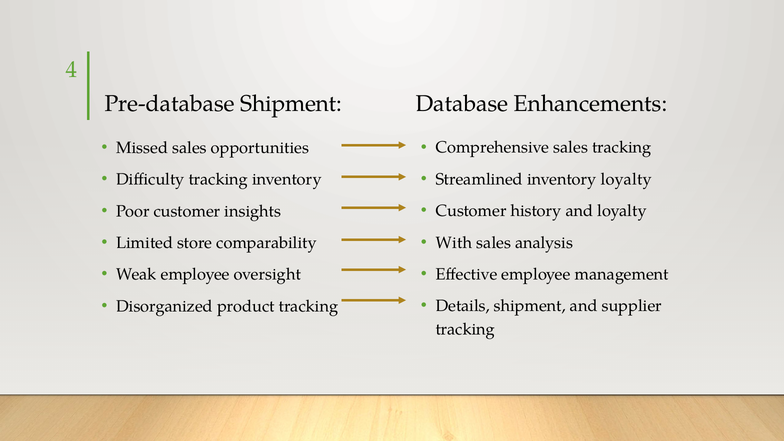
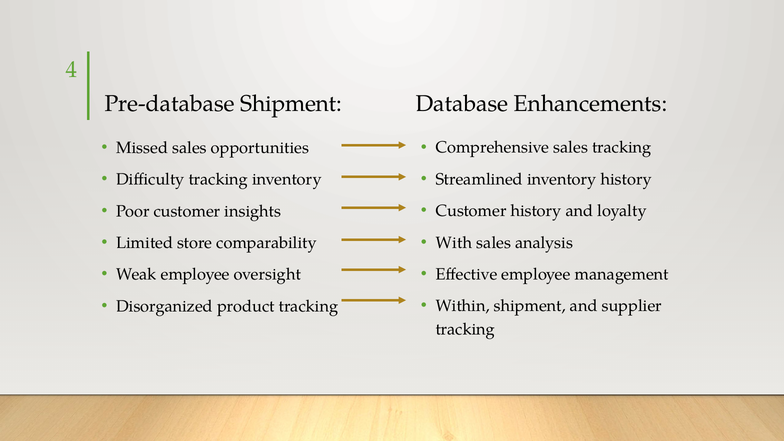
inventory loyalty: loyalty -> history (626, 179)
Details: Details -> Within (463, 306)
